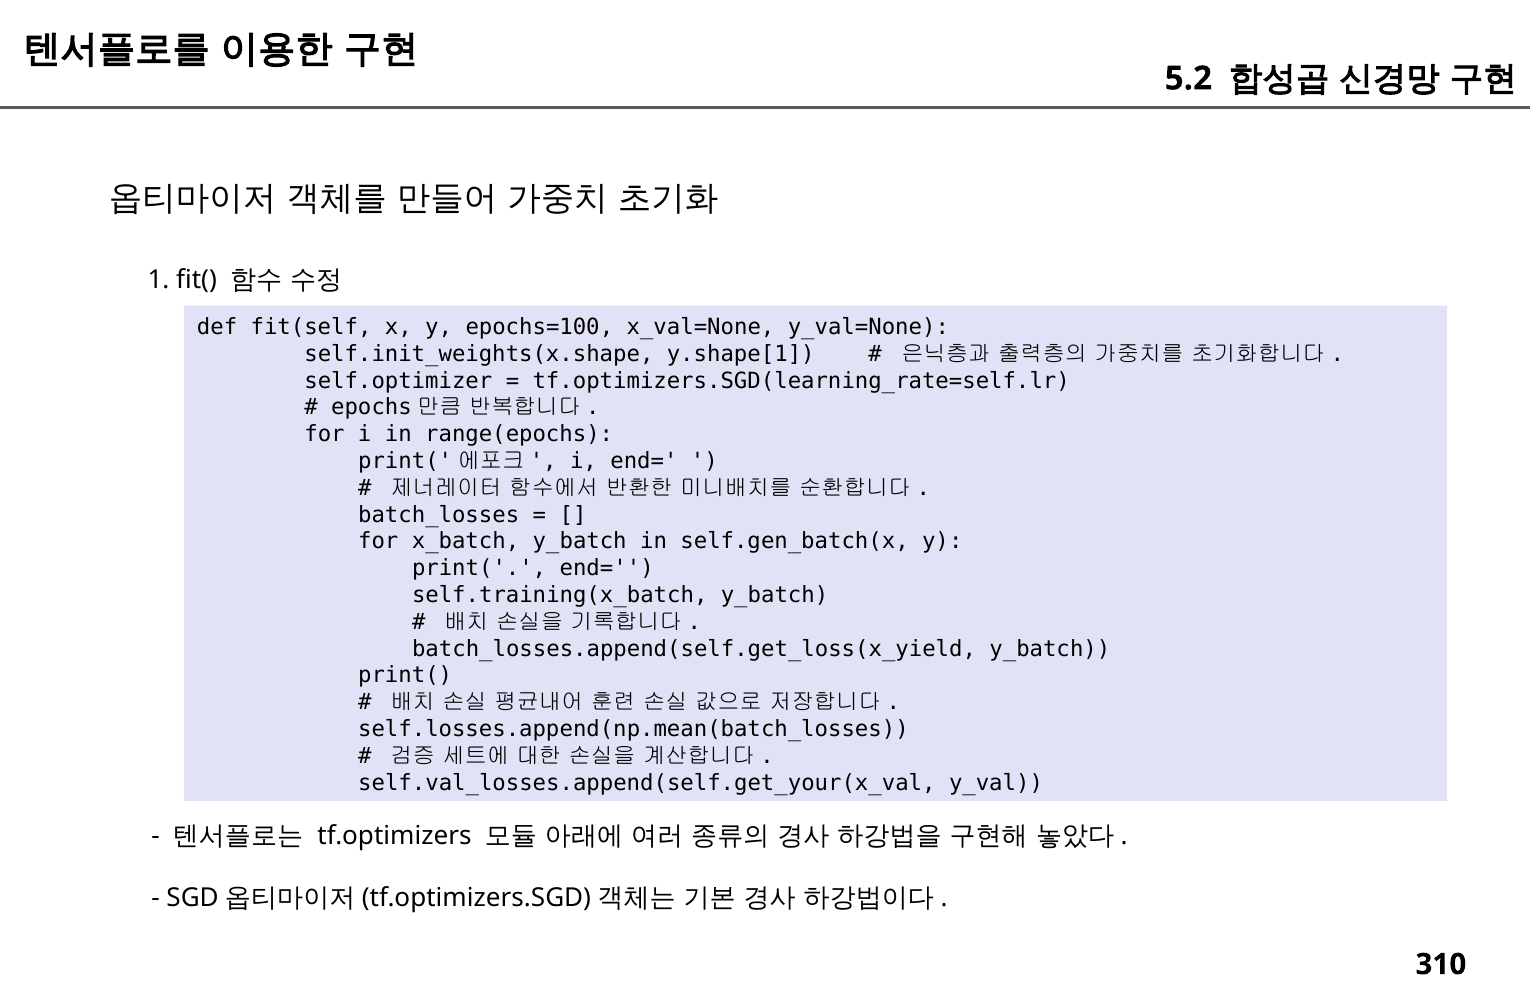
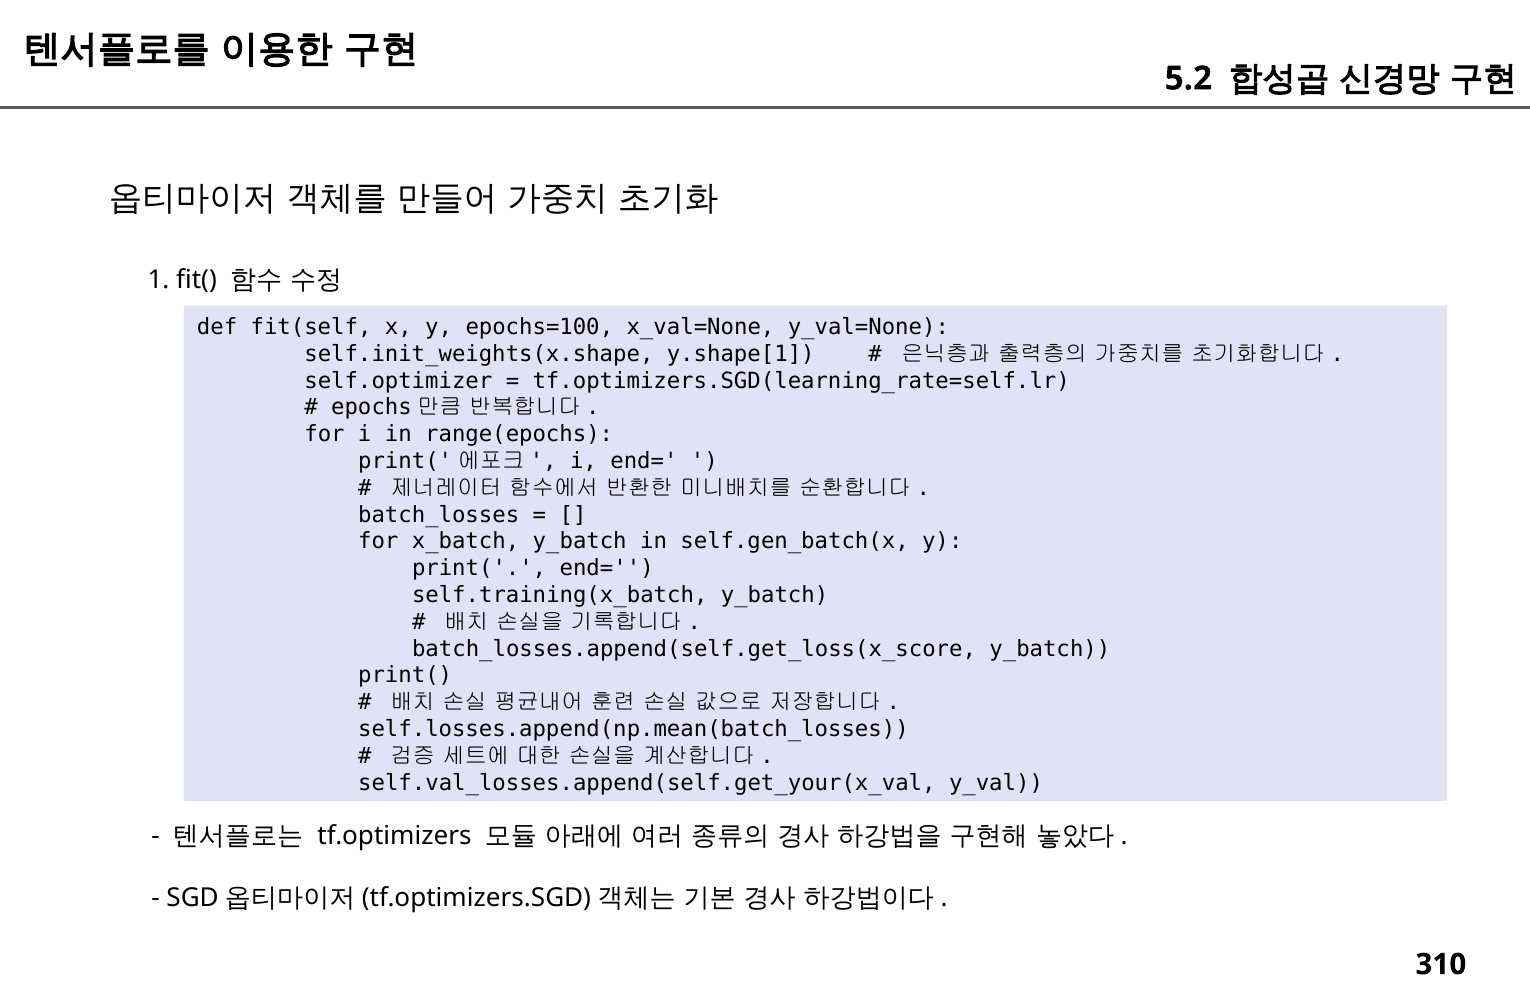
batch_losses.append(self.get_loss(x_yield: batch_losses.append(self.get_loss(x_yield -> batch_losses.append(self.get_loss(x_score (694, 649)
